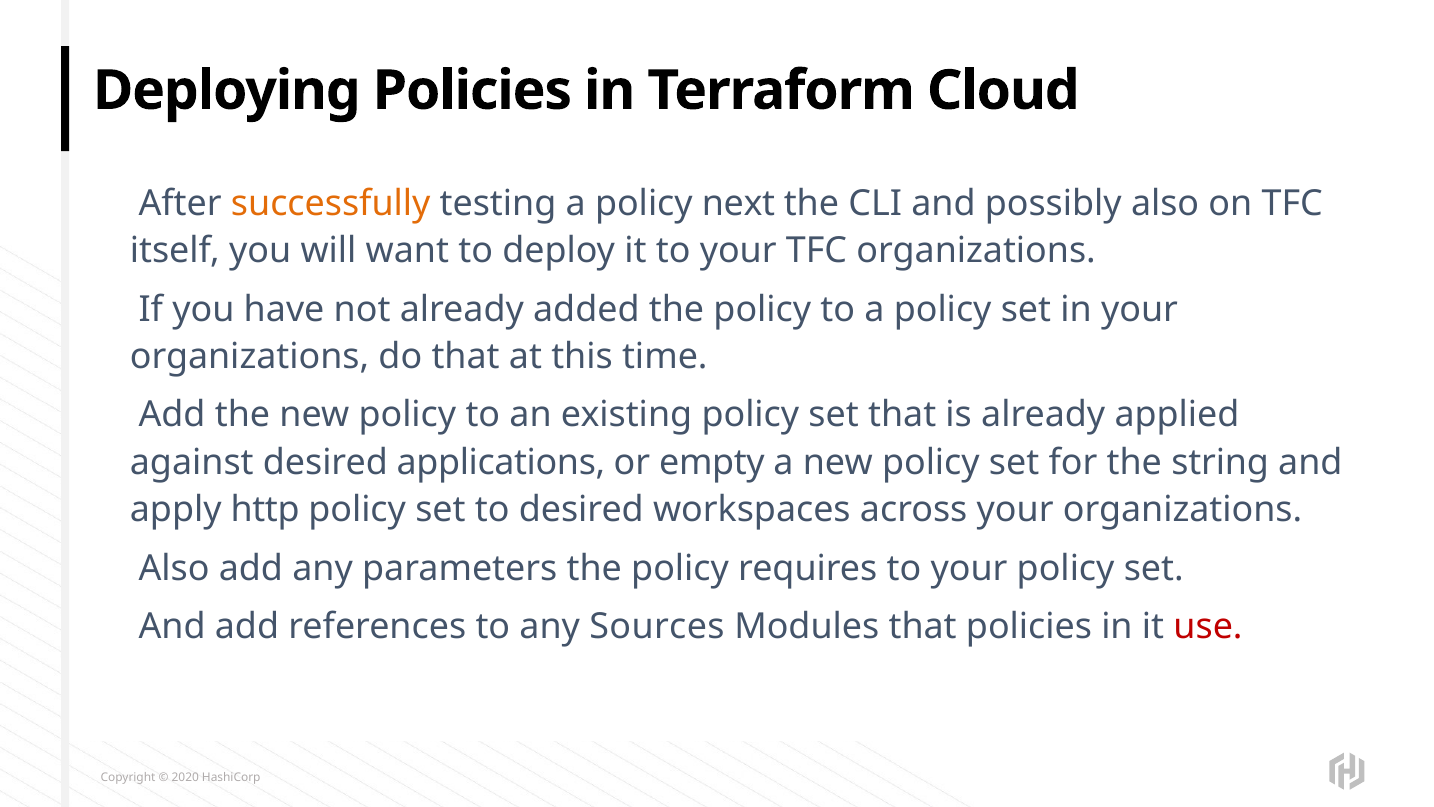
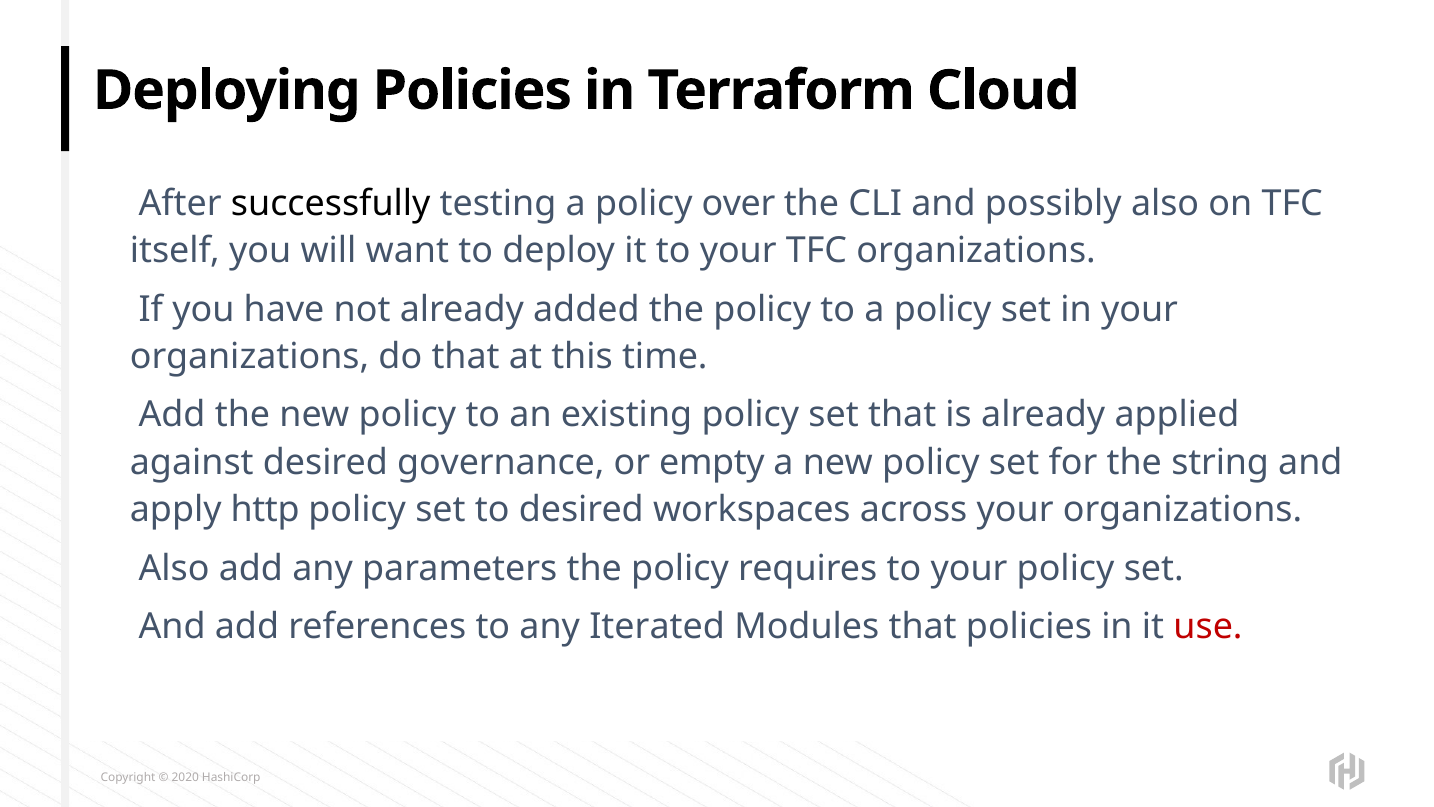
successfully colour: orange -> black (331, 203)
next: next -> over (738, 203)
applications: applications -> governance (501, 462)
Sources: Sources -> Iterated (657, 627)
